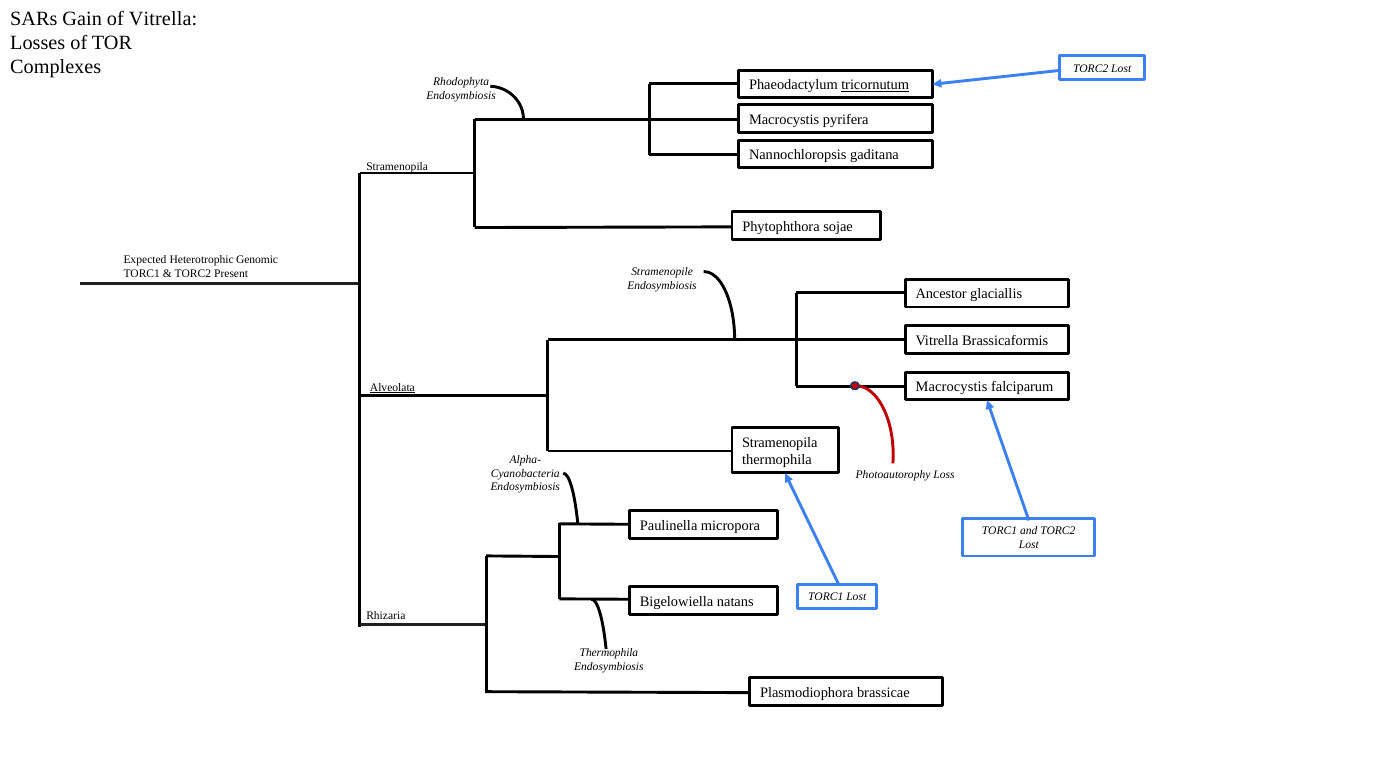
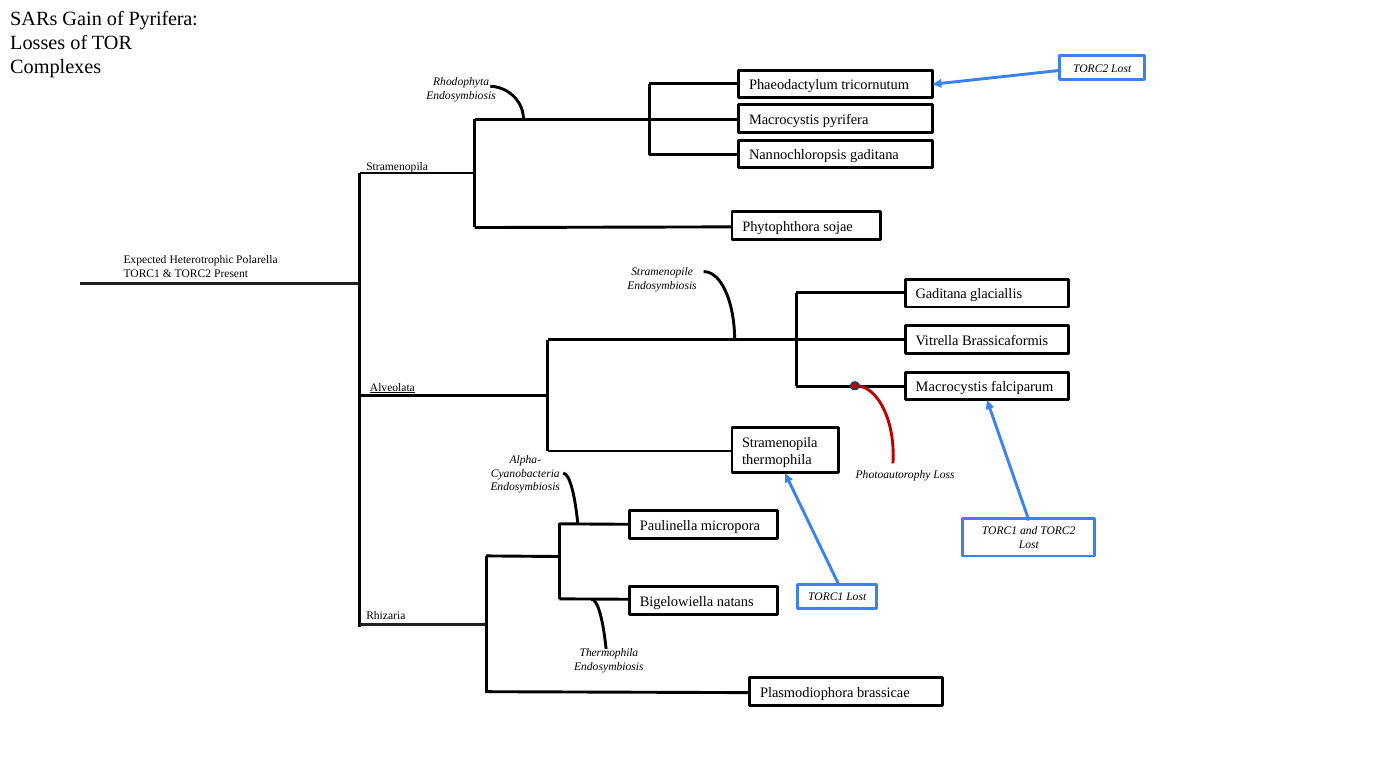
of Vitrella: Vitrella -> Pyrifera (163, 19)
tricornutum underline: present -> none (875, 85)
Genomic: Genomic -> Polarella (257, 260)
Ancestor: Ancestor -> Gaditana (941, 294)
